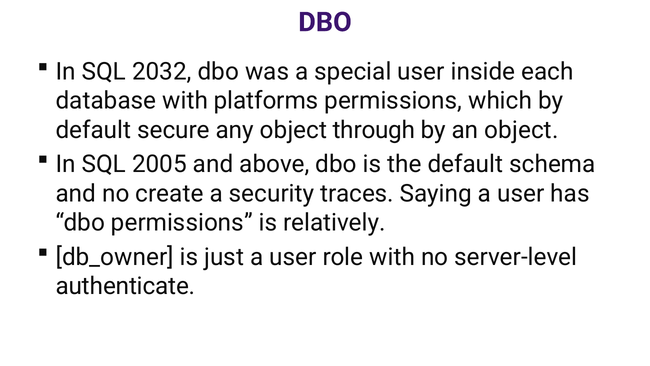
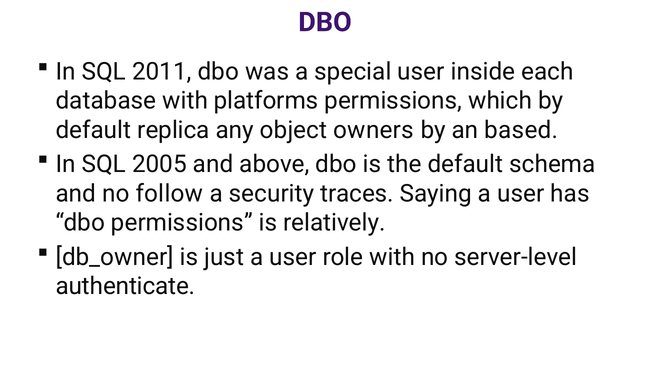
2032: 2032 -> 2011 (162, 72)
secure: secure -> replica (174, 130)
through: through -> owners (374, 130)
an object: object -> based (521, 130)
create: create -> follow (169, 193)
